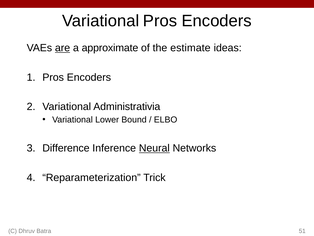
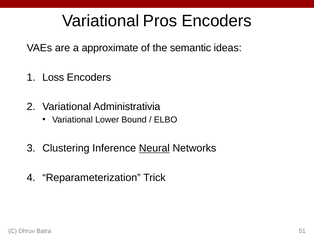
are underline: present -> none (63, 48)
estimate: estimate -> semantic (191, 48)
Pros: Pros -> Loss (53, 77)
Difference: Difference -> Clustering (66, 148)
